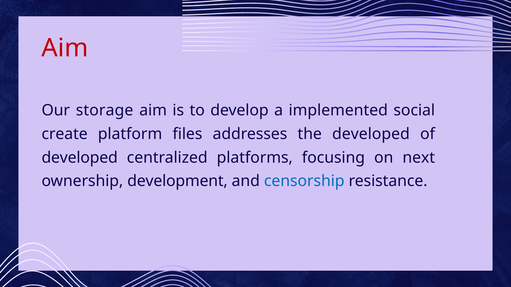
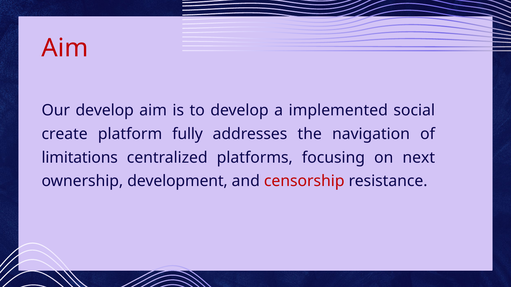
Our storage: storage -> develop (105, 111)
files: files -> fully (188, 134)
the developed: developed -> navigation (371, 134)
developed: developed -> limitations (80, 158)
censorship colour: blue -> red (304, 181)
